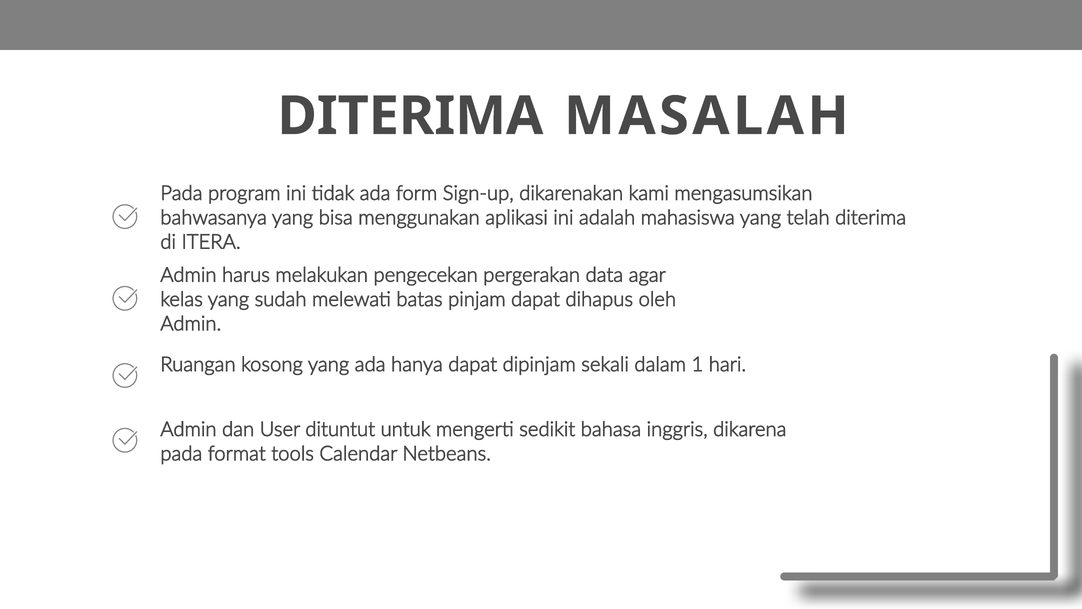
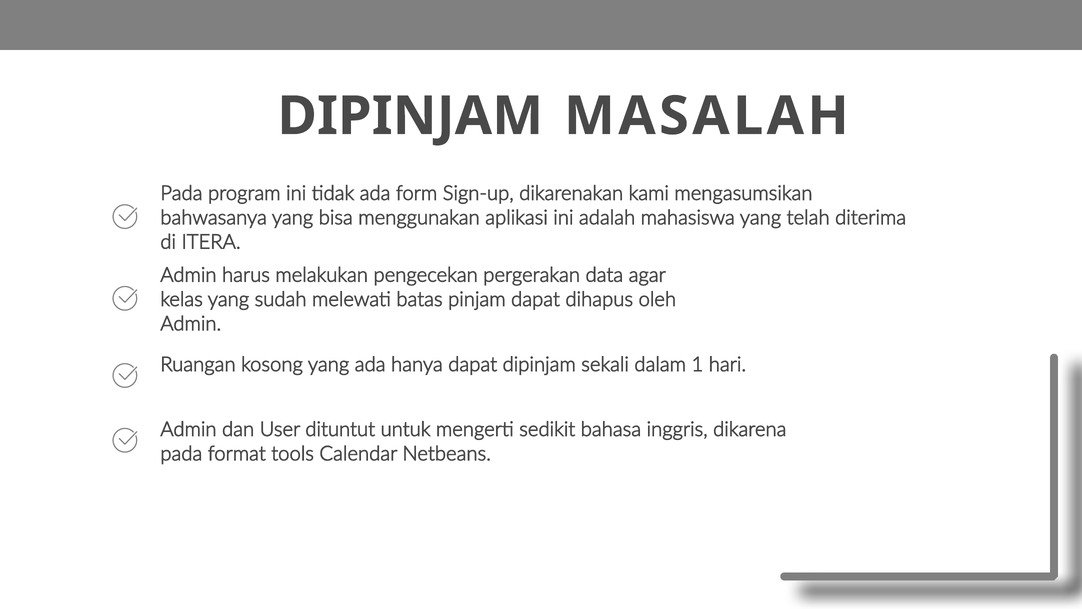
DITERIMA: DITERIMA -> DIPINJAM (410, 116)
